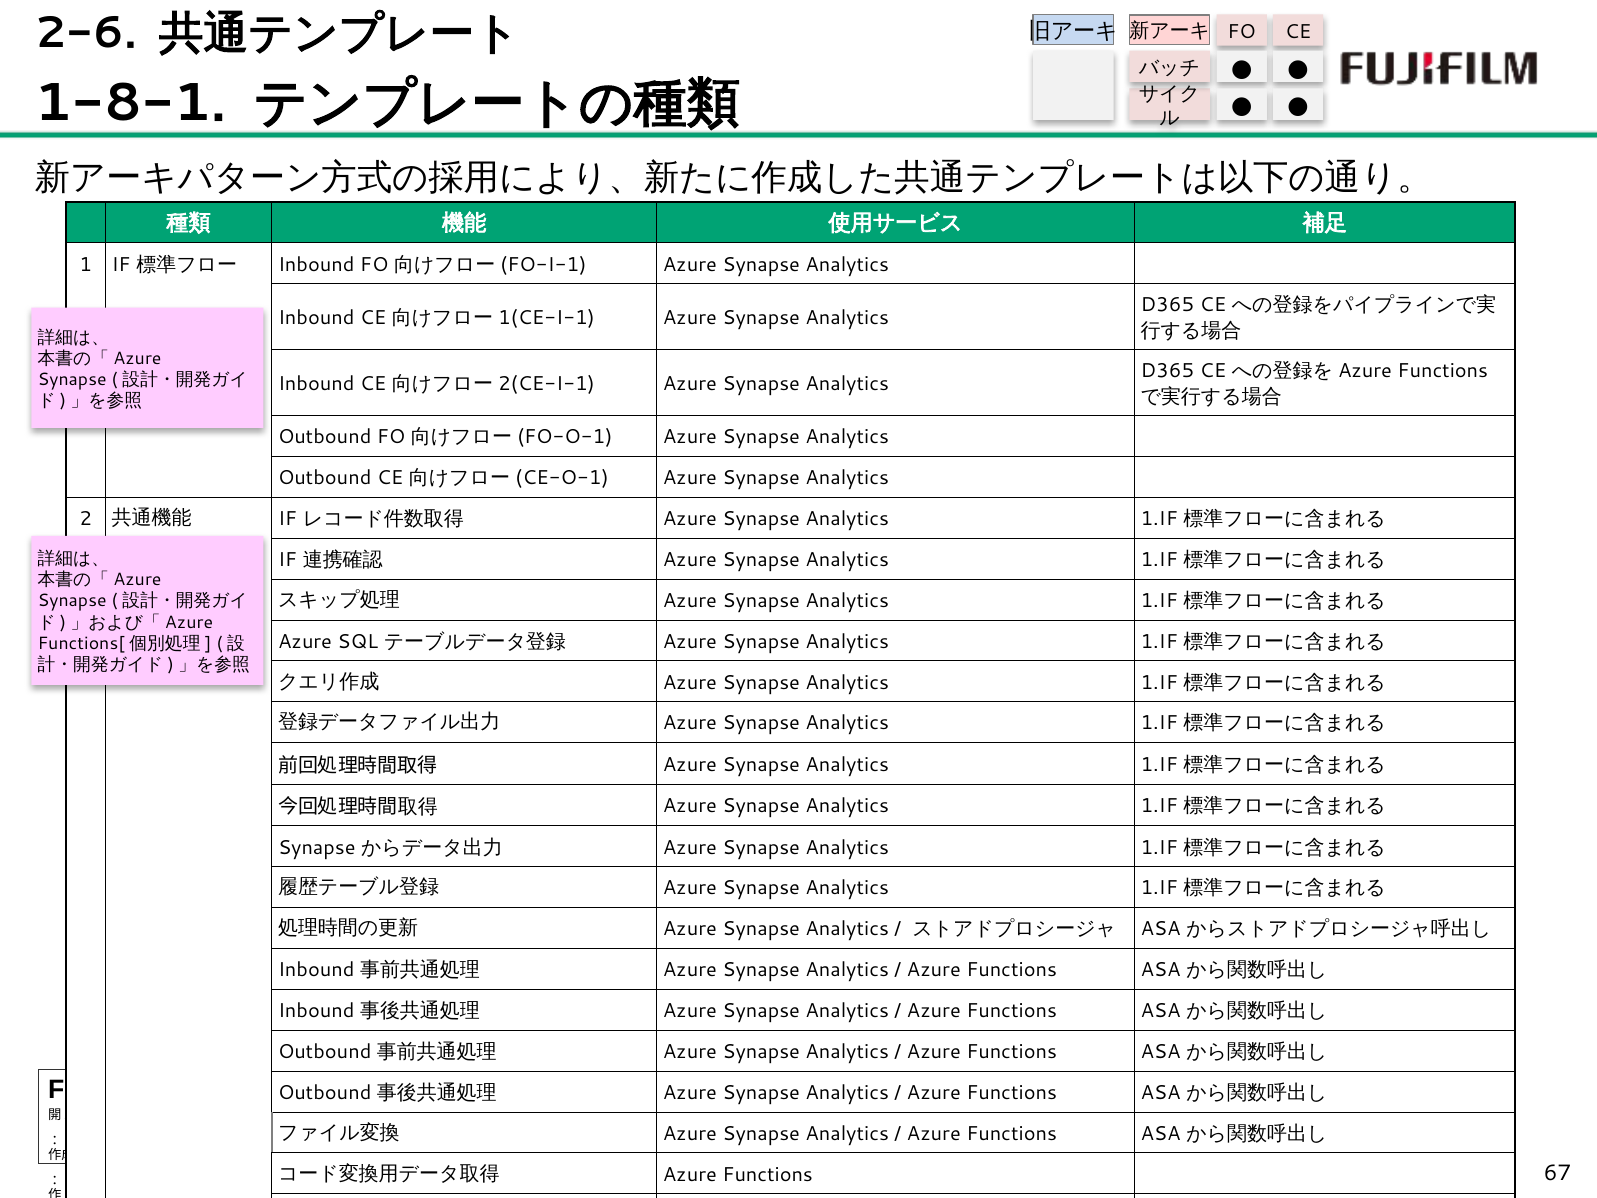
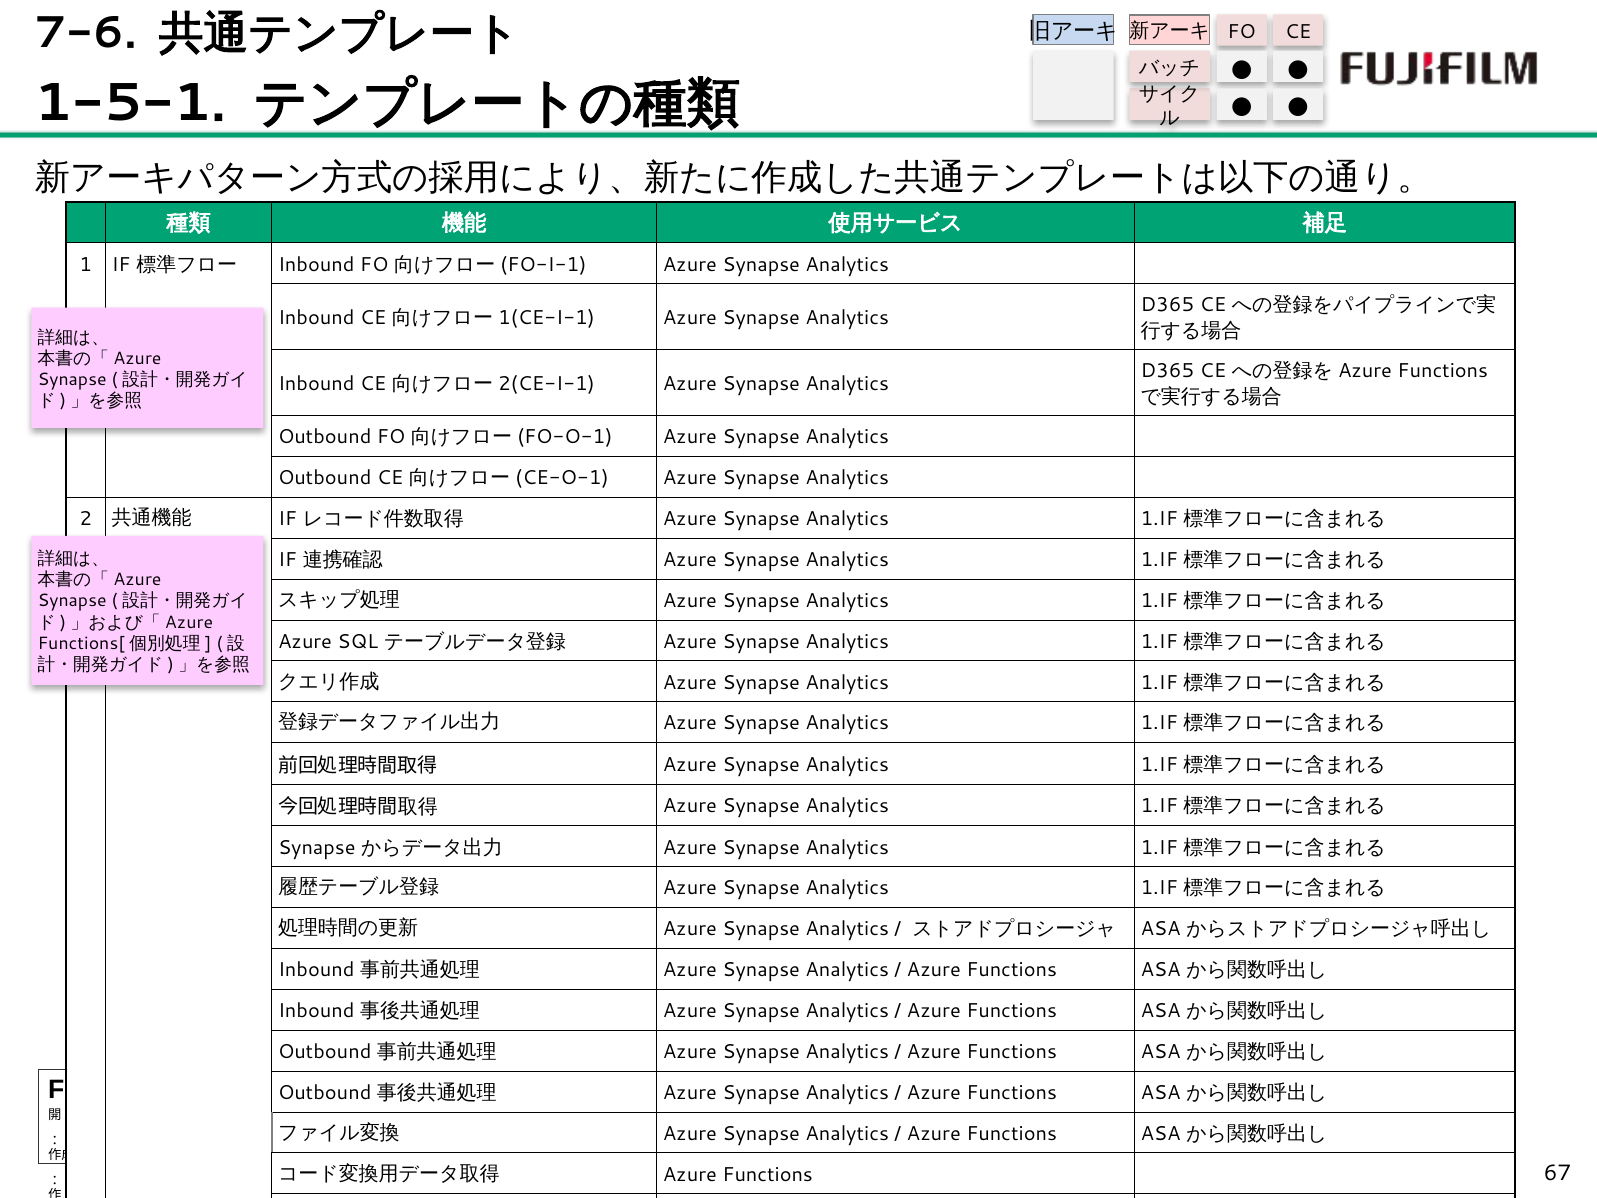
2-6: 2-6 -> 7-6 (86, 33)
1-8-1: 1-8-1 -> 1-5-1 (130, 103)
